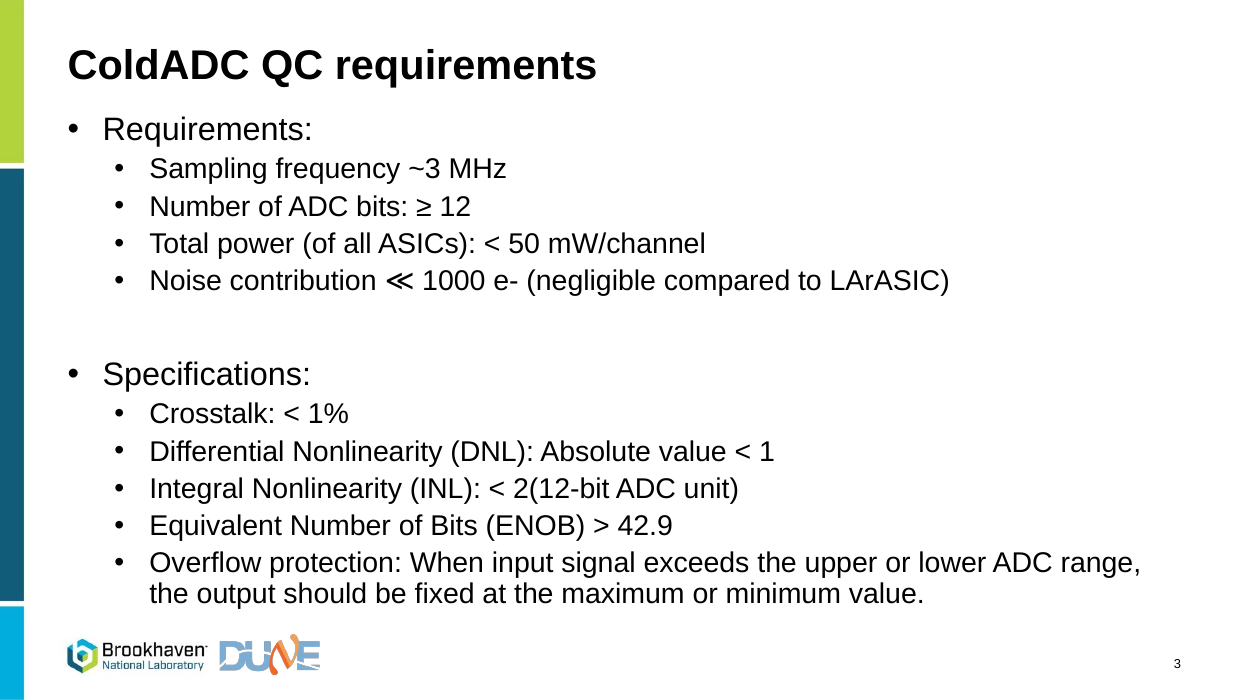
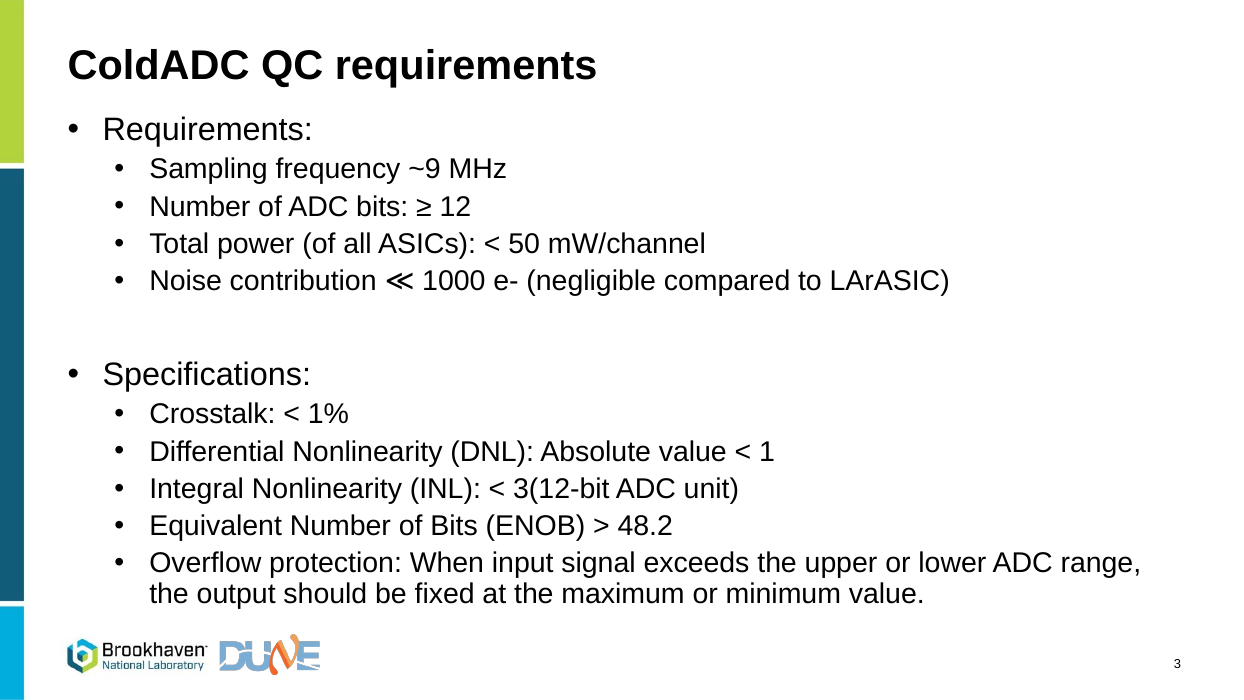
~3: ~3 -> ~9 (425, 169)
2(12-bit: 2(12-bit -> 3(12-bit (561, 489)
42.9: 42.9 -> 48.2 (645, 526)
